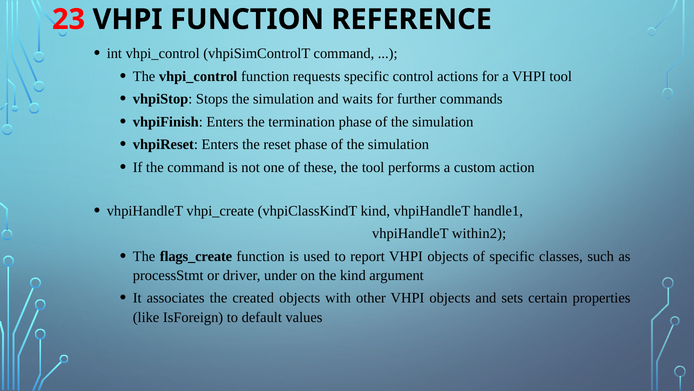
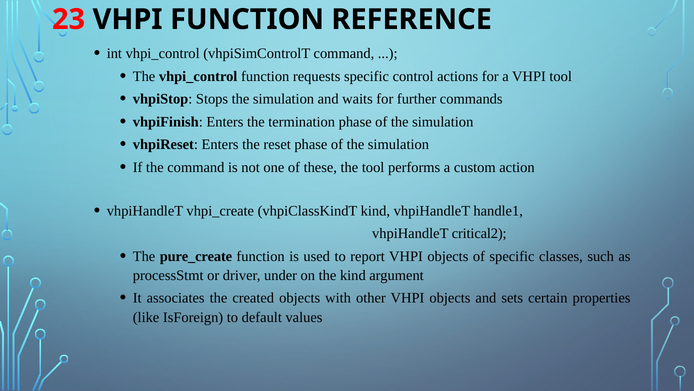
within2: within2 -> critical2 (479, 233)
flags_create: flags_create -> pure_create (196, 256)
